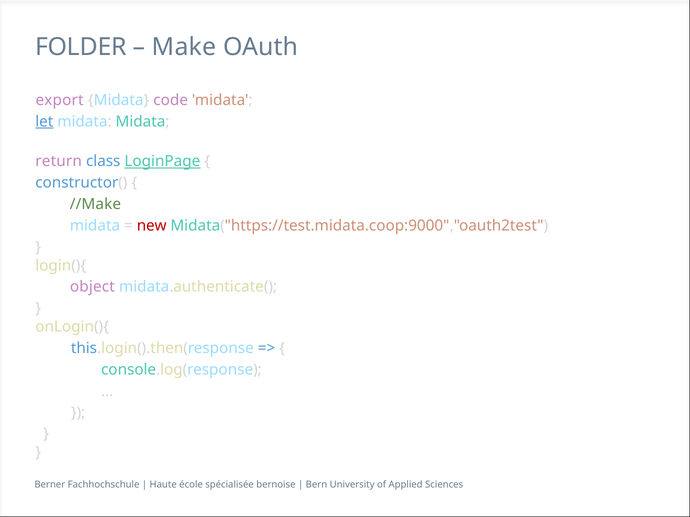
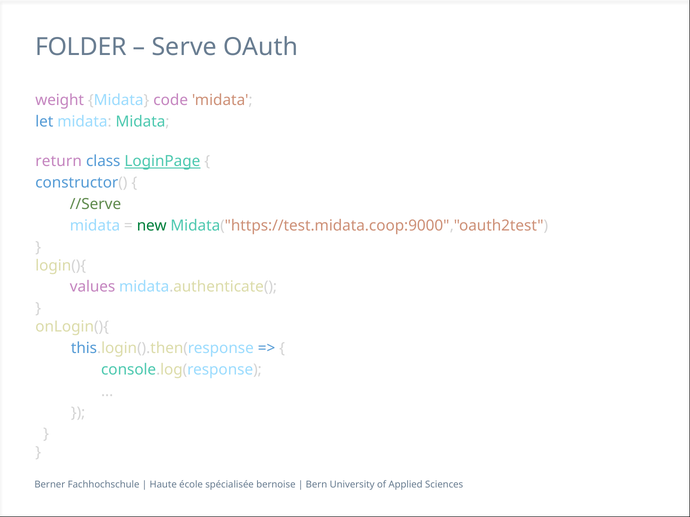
Make: Make -> Serve (184, 47)
export: export -> weight (60, 100)
let underline: present -> none (44, 122)
//Make: //Make -> //Serve (95, 204)
new colour: red -> green (152, 226)
object: object -> values (93, 287)
